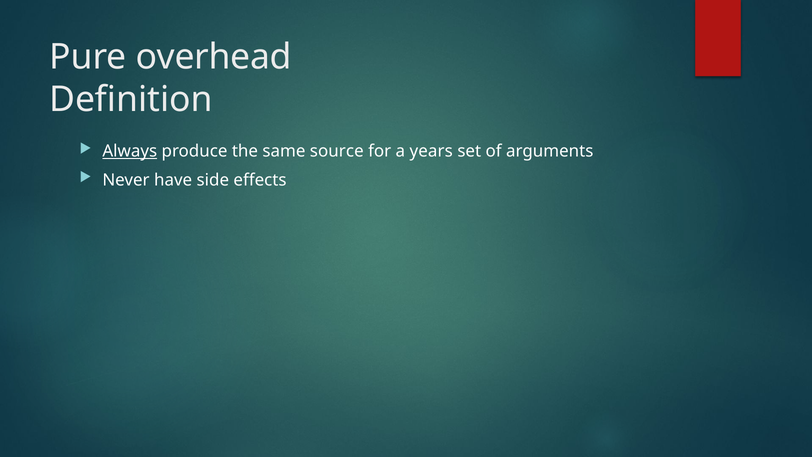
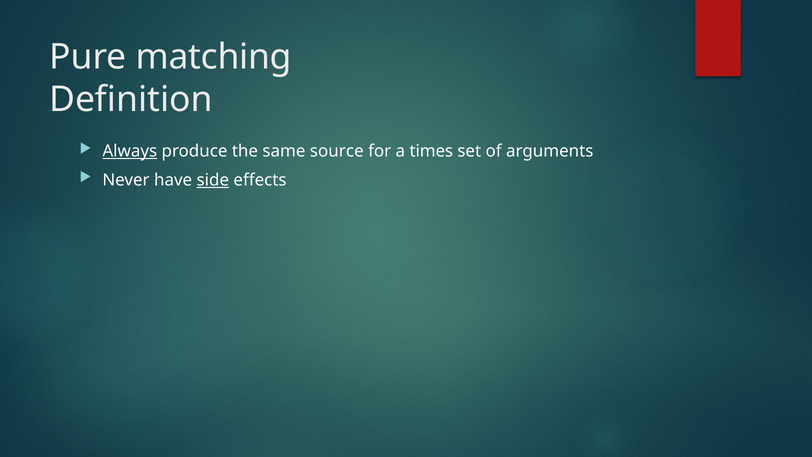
overhead: overhead -> matching (214, 57)
years: years -> times (431, 151)
side underline: none -> present (213, 180)
